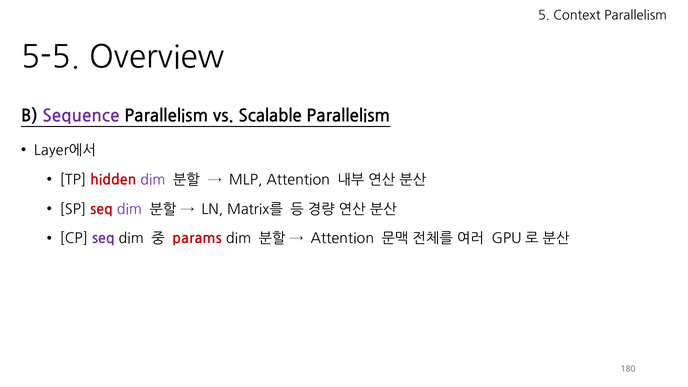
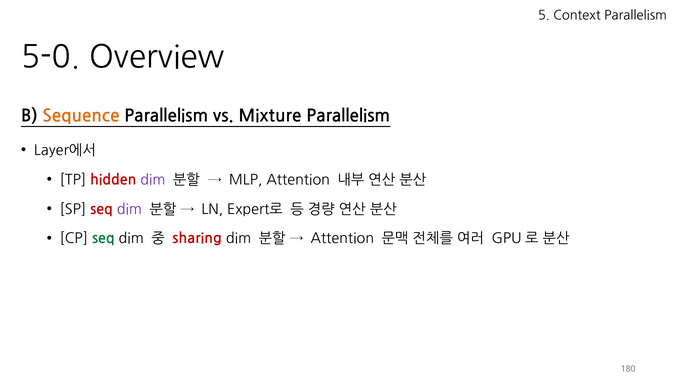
5-5: 5-5 -> 5-0 (51, 58)
Sequence colour: purple -> orange (81, 116)
Scalable: Scalable -> Mixture (270, 116)
Matrix를: Matrix를 -> Expert로 (255, 209)
seq colour: purple -> green (103, 239)
params: params -> sharing (197, 239)
